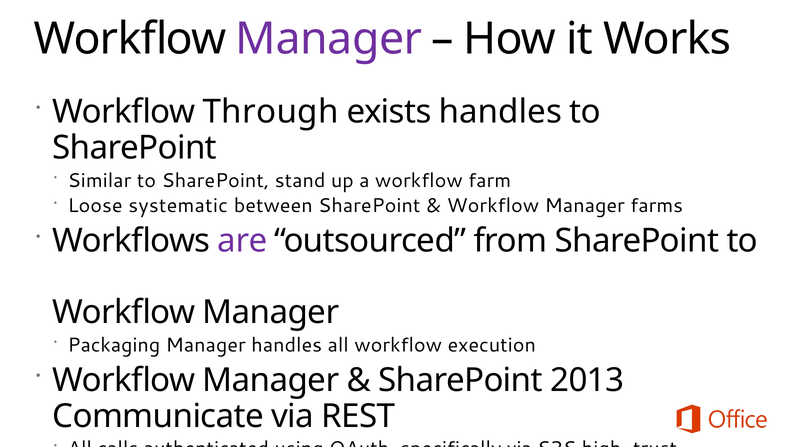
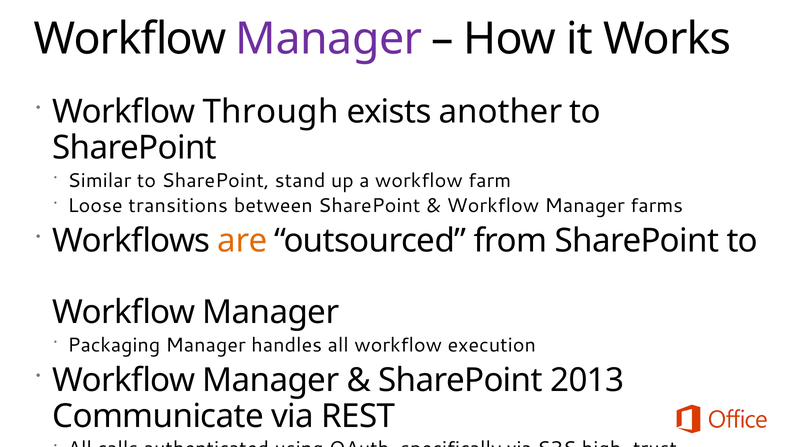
exists handles: handles -> another (500, 112)
systematic: systematic -> transitions (178, 206)
are colour: purple -> orange (242, 241)
